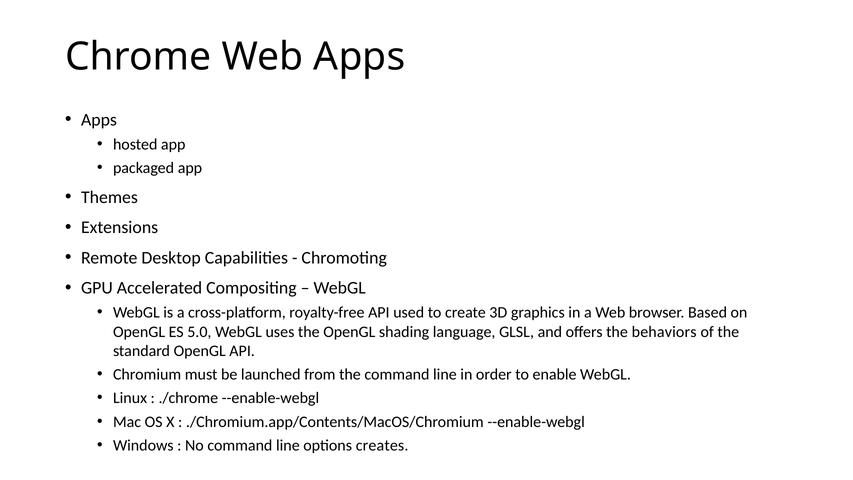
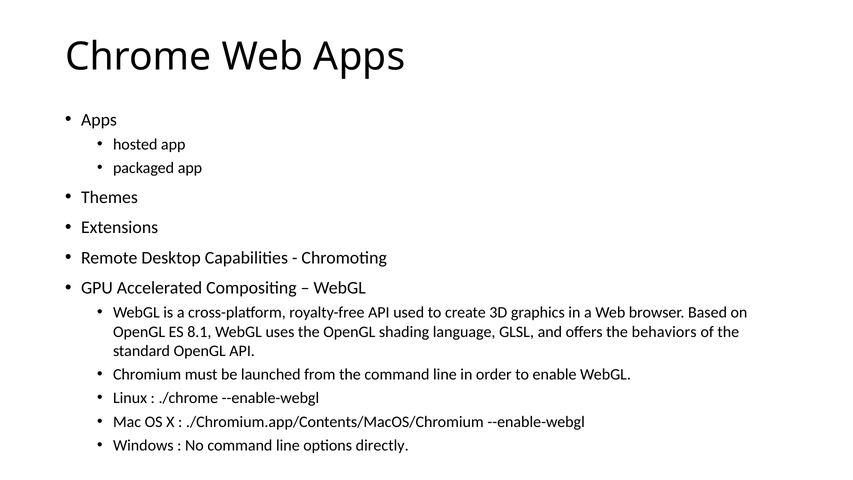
5.0: 5.0 -> 8.1 (199, 332)
creates: creates -> directly (382, 445)
